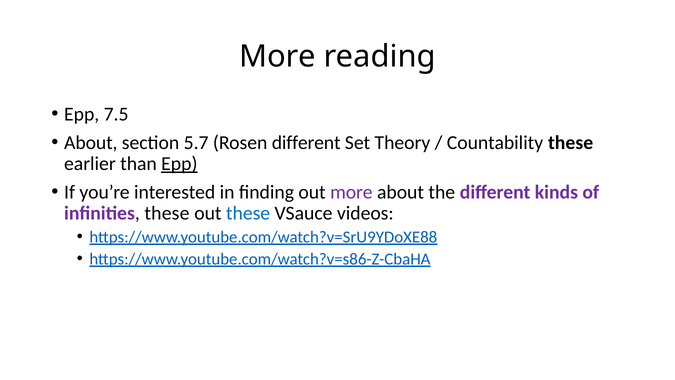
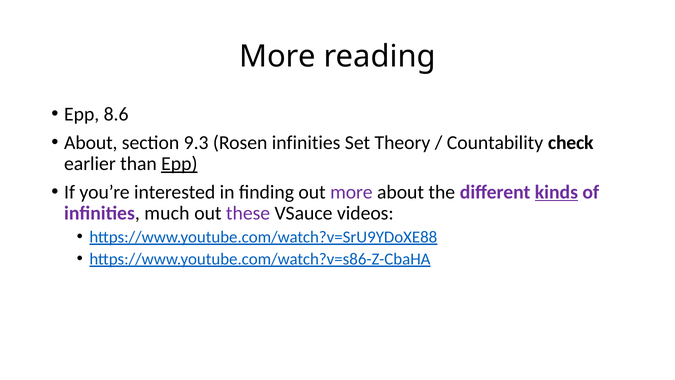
7.5: 7.5 -> 8.6 (116, 114)
5.7: 5.7 -> 9.3 (196, 142)
Rosen different: different -> infinities (306, 142)
Countability these: these -> check (571, 142)
kinds underline: none -> present (556, 192)
infinities these: these -> much (167, 213)
these colour: blue -> purple (248, 213)
